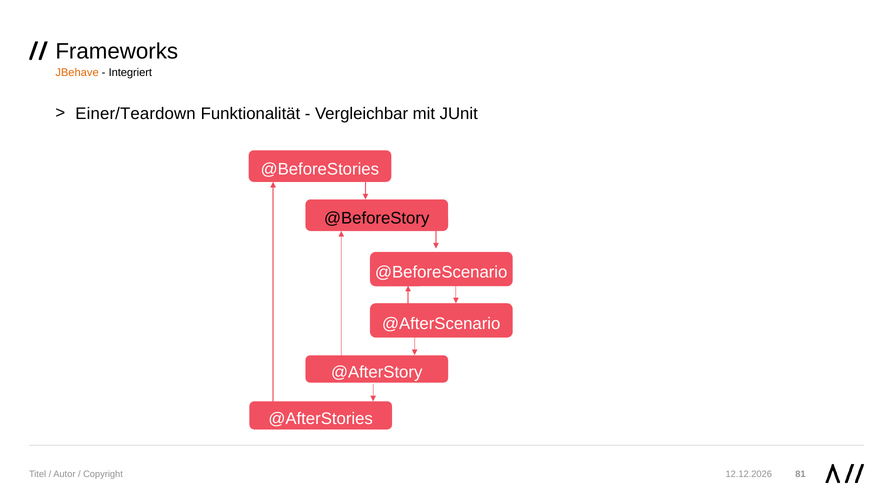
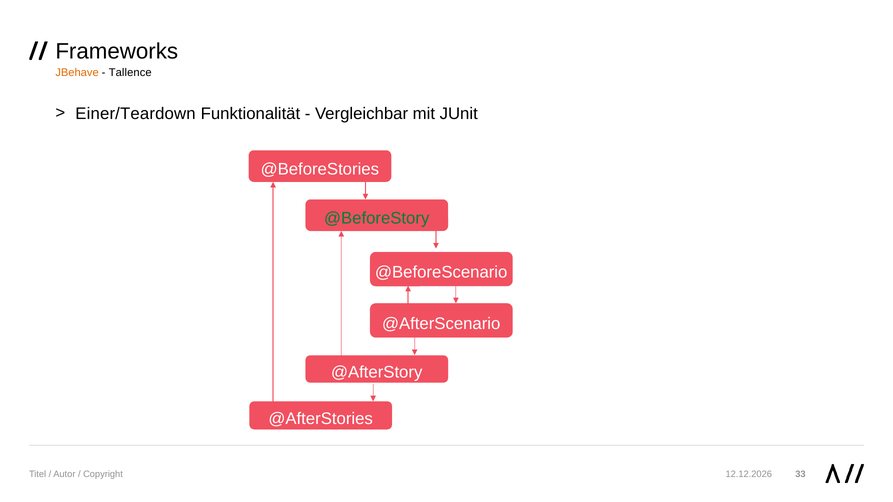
Integriert: Integriert -> Tallence (130, 73)
@BeforeStory colour: black -> green (377, 219)
81: 81 -> 33 (800, 475)
